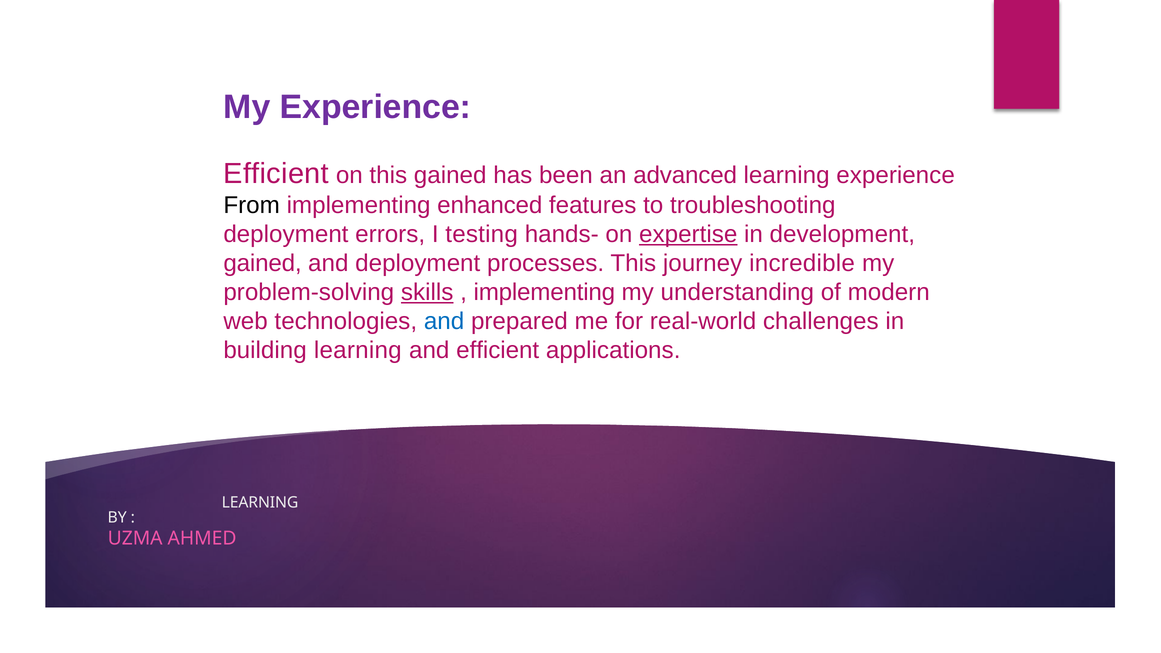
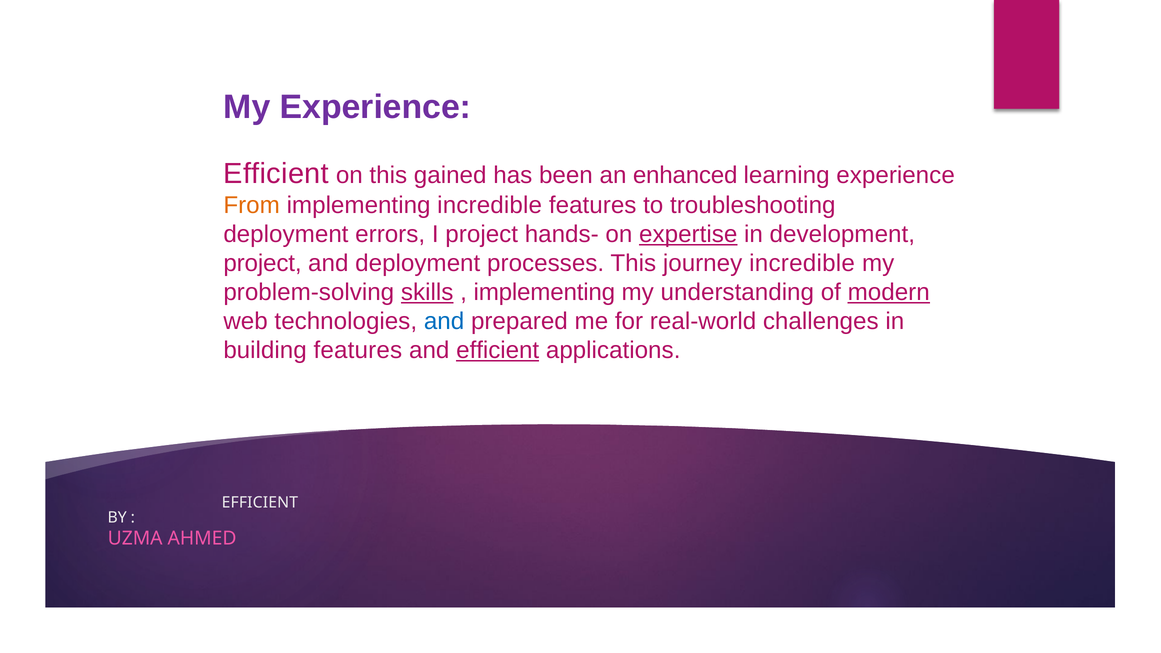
advanced: advanced -> enhanced (685, 175)
From colour: black -> orange (252, 205)
implementing enhanced: enhanced -> incredible (490, 205)
I testing: testing -> project (482, 234)
gained: gained -> project (263, 263)
modern underline: none -> present (889, 292)
building learning: learning -> features (358, 350)
efficient underline: none -> present (498, 350)
LEARNING: LEARNING -> EFFICIENT (260, 503)
